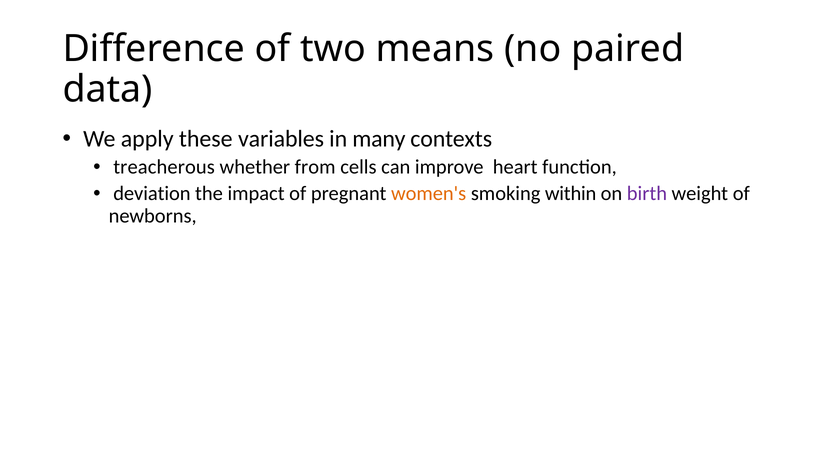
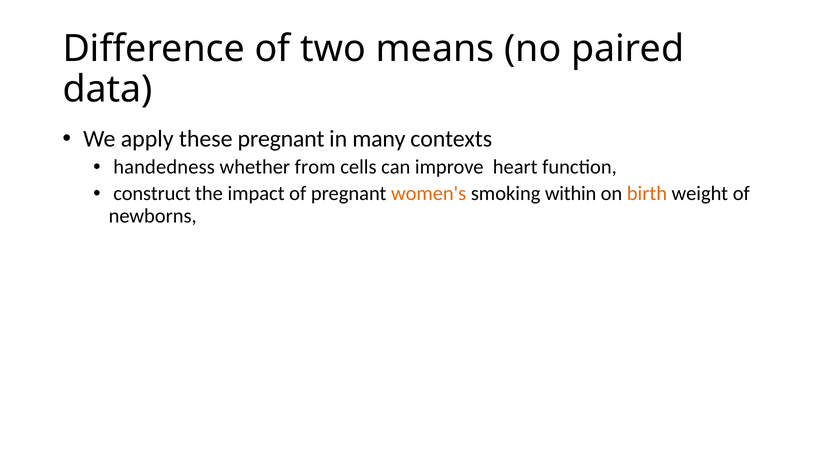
these variables: variables -> pregnant (281, 139)
treacherous: treacherous -> handedness (164, 167)
deviation: deviation -> construct (152, 193)
birth colour: purple -> orange (647, 193)
